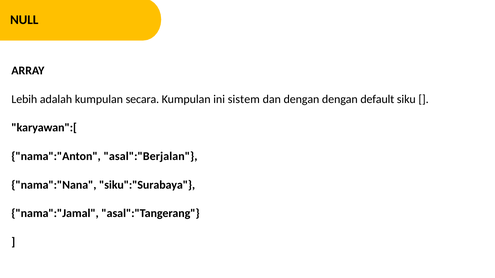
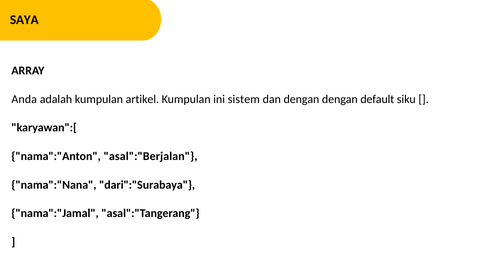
NULL: NULL -> SAYA (24, 20)
Lebih: Lebih -> Anda (24, 99)
secara: secara -> artikel (142, 99)
siku":"Surabaya: siku":"Surabaya -> dari":"Surabaya (147, 185)
